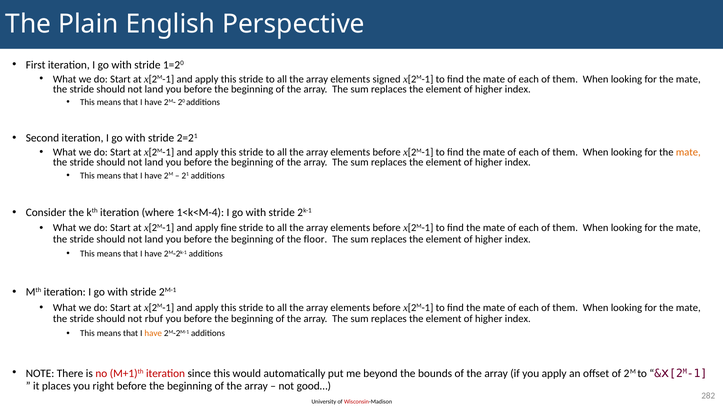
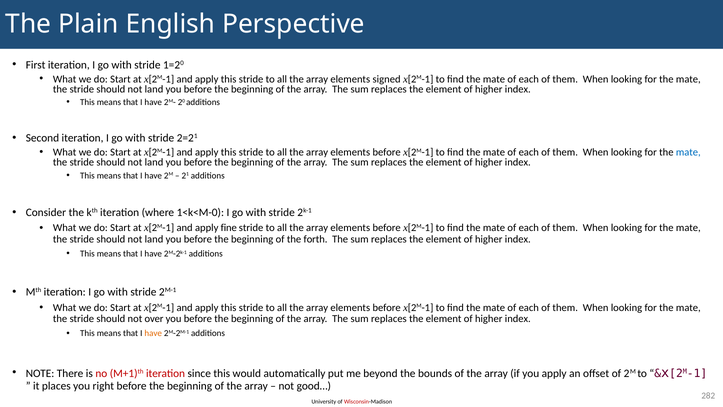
mate colour: orange -> blue (688, 152)
1<k<M-4: 1<k<M-4 -> 1<k<M-0 (200, 212)
floor: floor -> forth (316, 239)
rbuf: rbuf -> over (154, 319)
